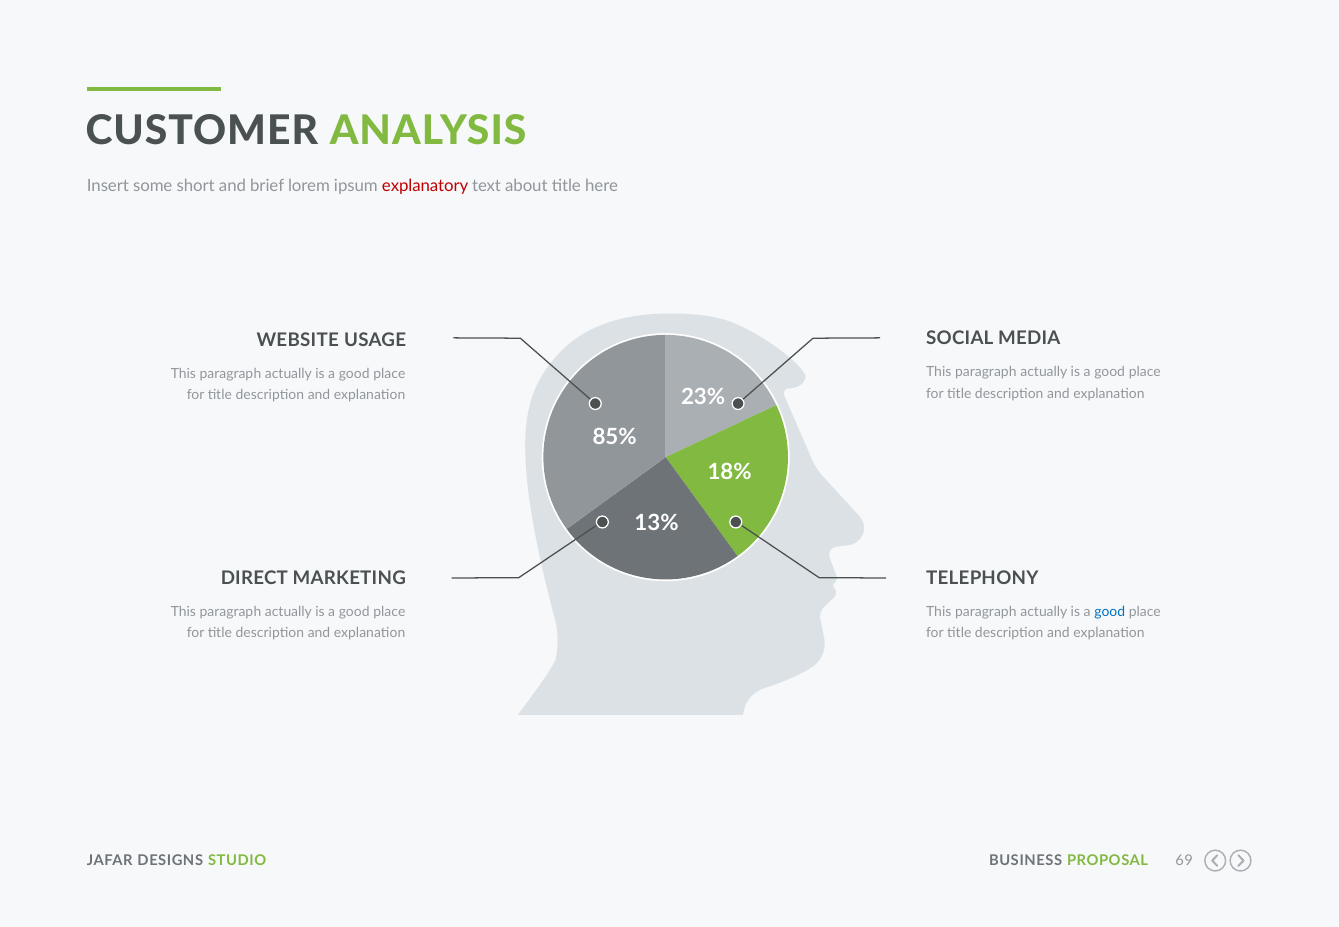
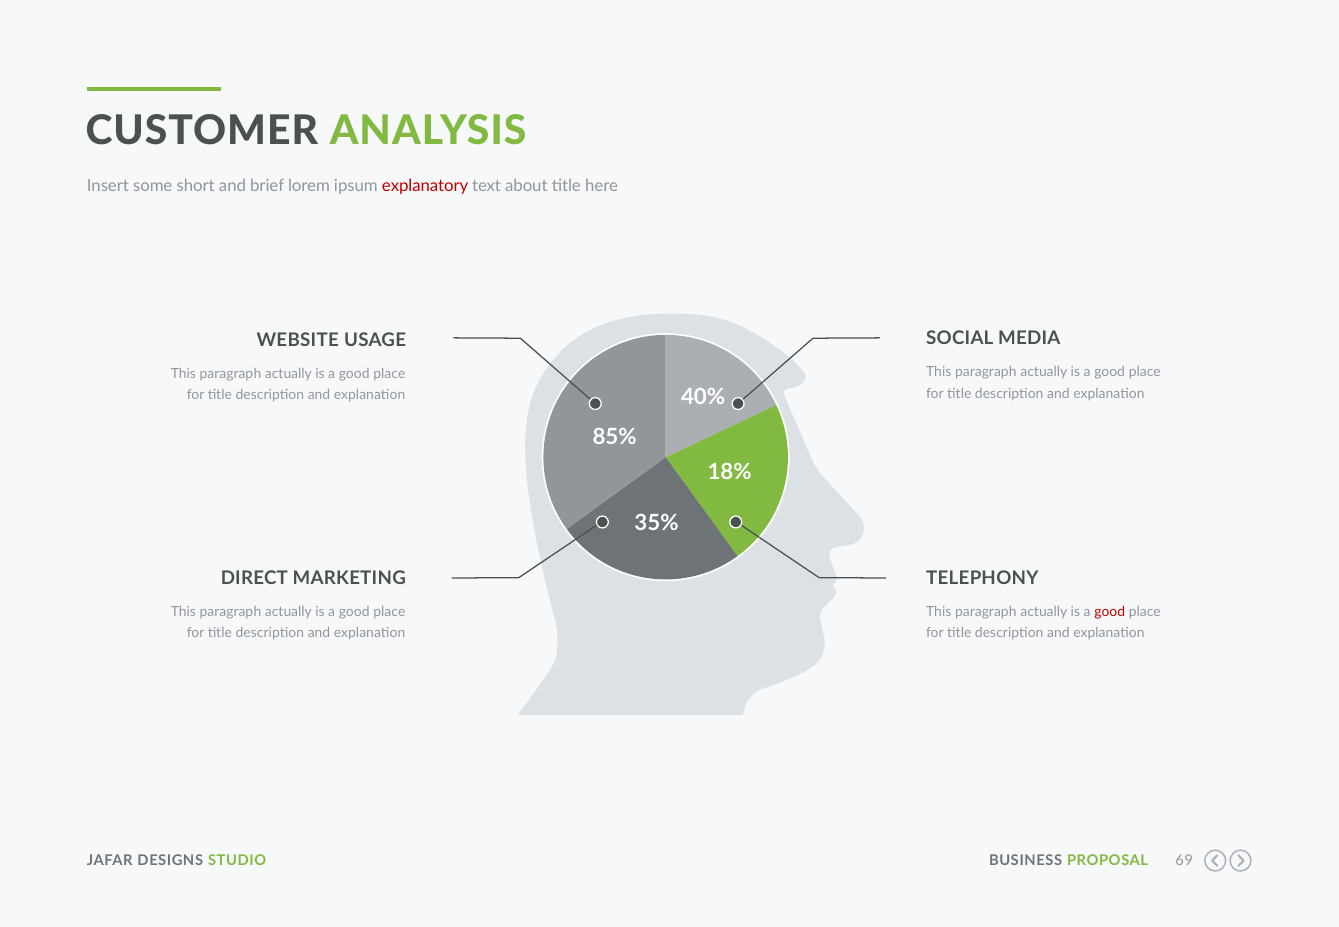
23%: 23% -> 40% (703, 397)
13%: 13% -> 35% (657, 523)
good colour: blue -> red (1110, 612)
